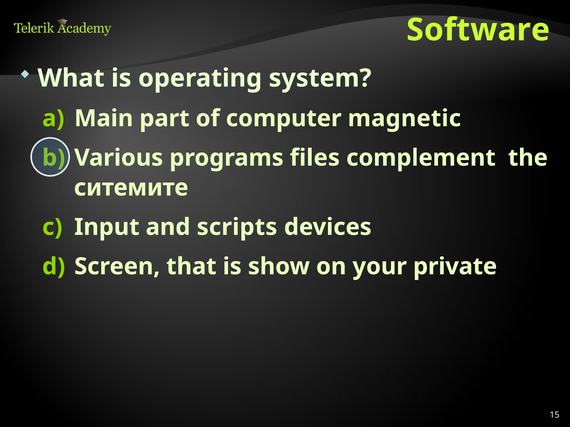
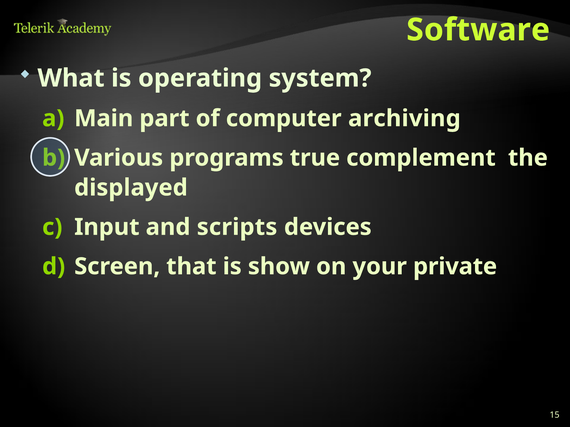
magnetic: magnetic -> archiving (404, 119)
files: files -> true (315, 158)
ситемите: ситемите -> displayed (131, 188)
